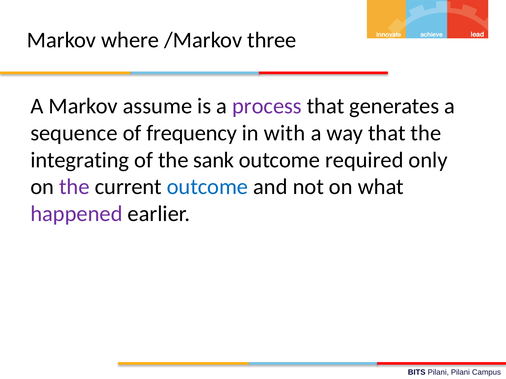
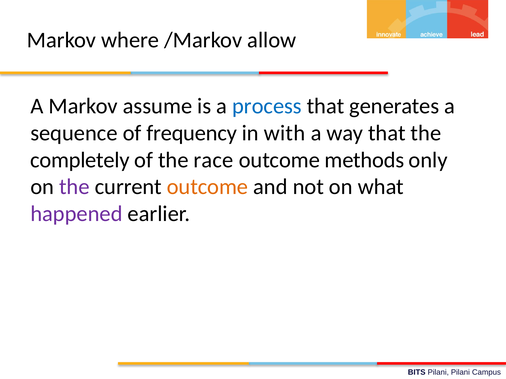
three: three -> allow (272, 40)
process colour: purple -> blue (267, 106)
integrating: integrating -> completely (80, 160)
sank: sank -> race (214, 160)
required: required -> methods (364, 160)
outcome colour: blue -> orange (207, 187)
